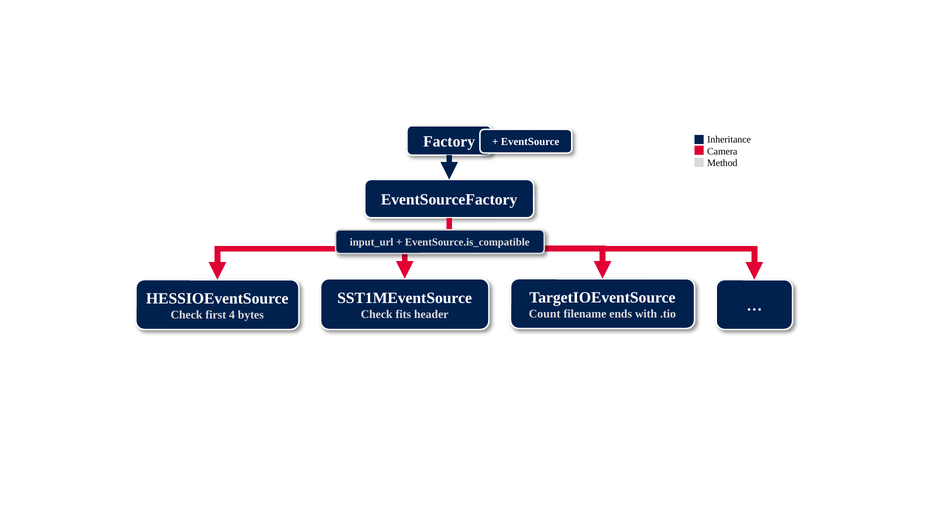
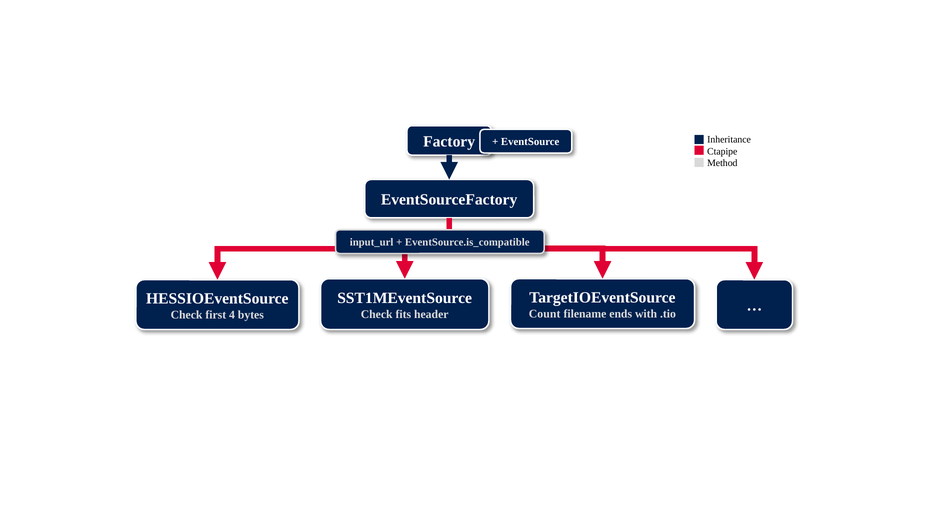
Camera: Camera -> Ctapipe (722, 151)
